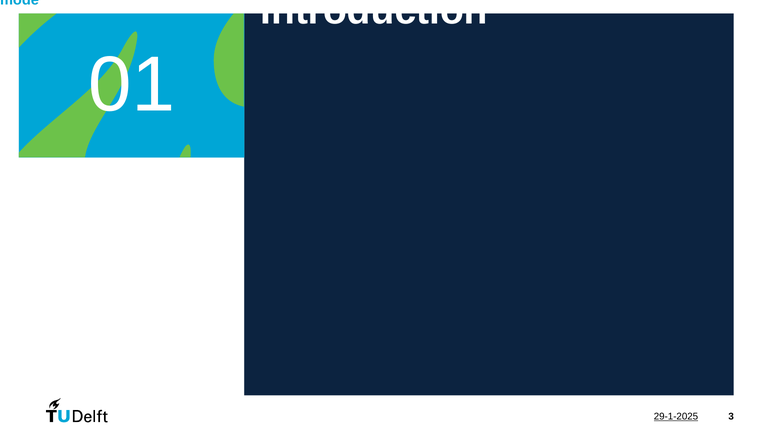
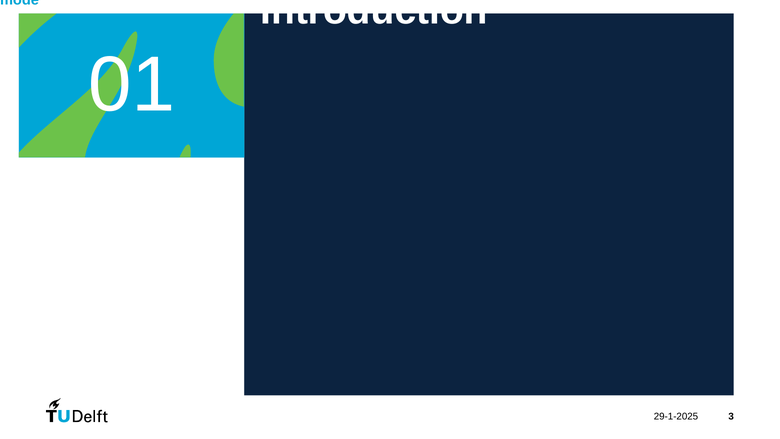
29-1-2025 underline: present -> none (676, 416)
